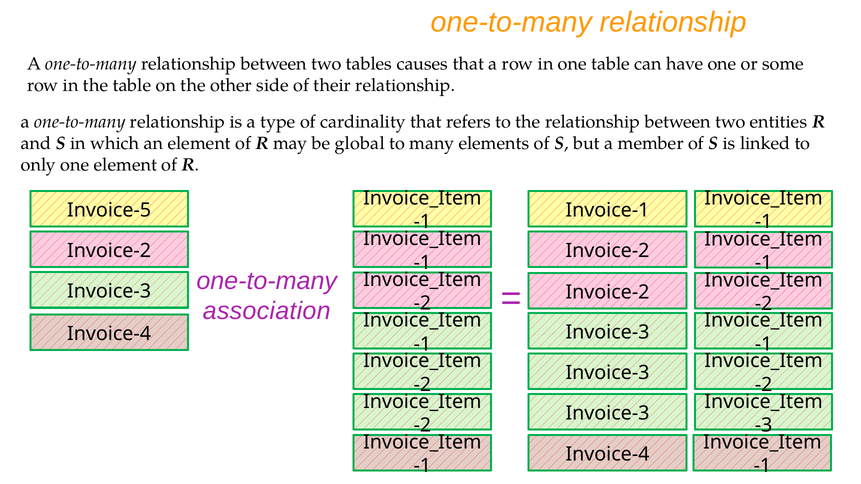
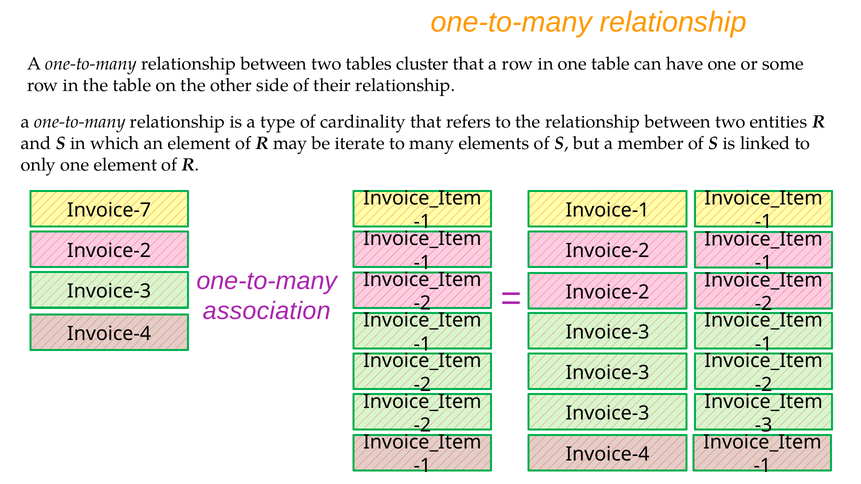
causes: causes -> cluster (422, 64)
global: global -> iterate (360, 143)
Invoice-5: Invoice-5 -> Invoice-7 (109, 210)
